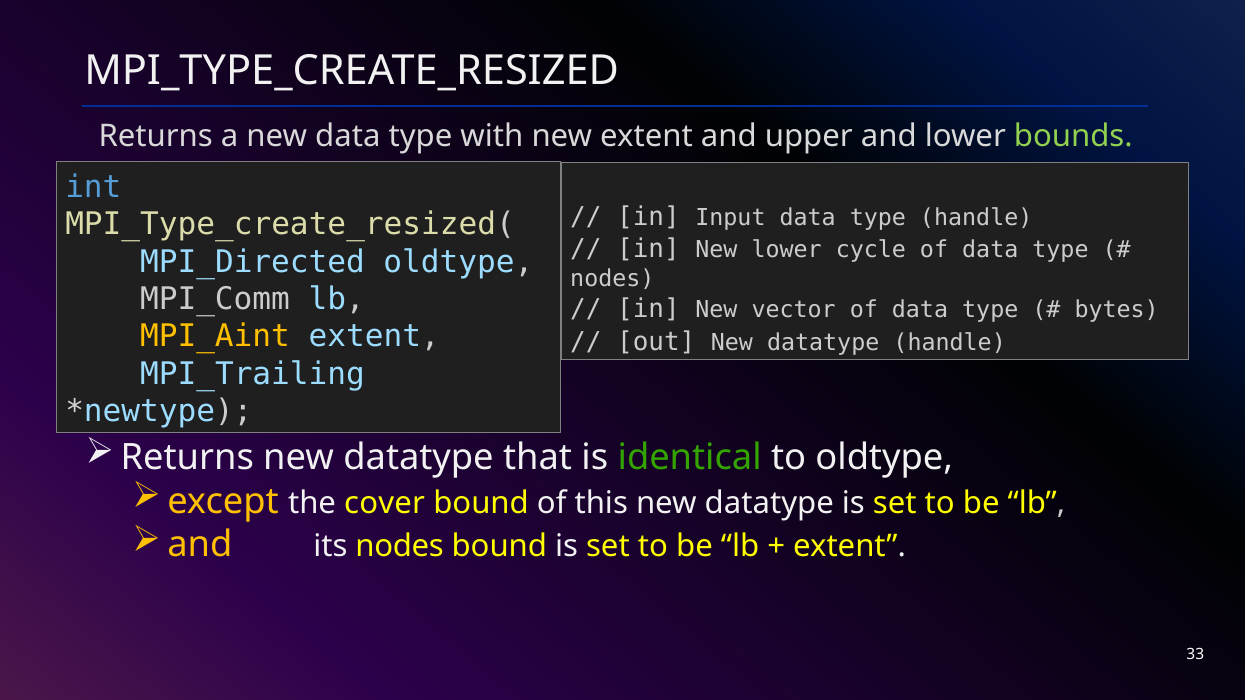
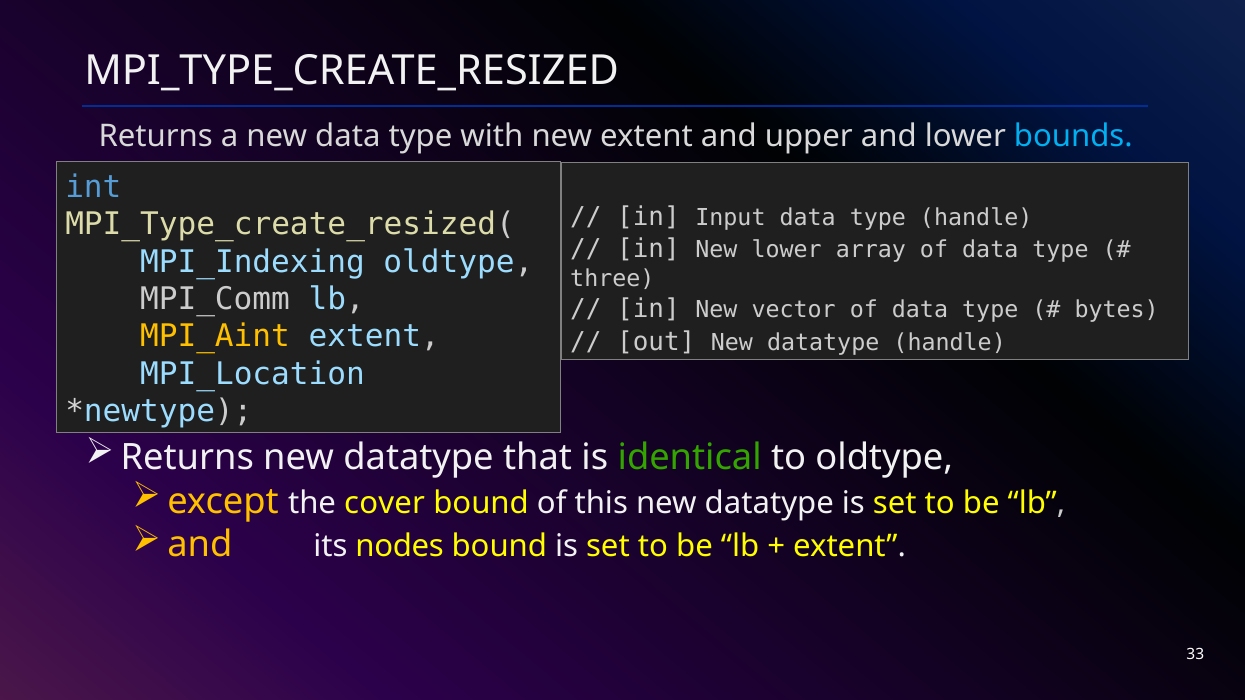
bounds colour: light green -> light blue (1073, 136)
cycle: cycle -> array (871, 250)
MPI_Directed: MPI_Directed -> MPI_Indexing (252, 262)
nodes: nodes -> three (612, 279)
MPI_Trailing: MPI_Trailing -> MPI_Location (252, 374)
